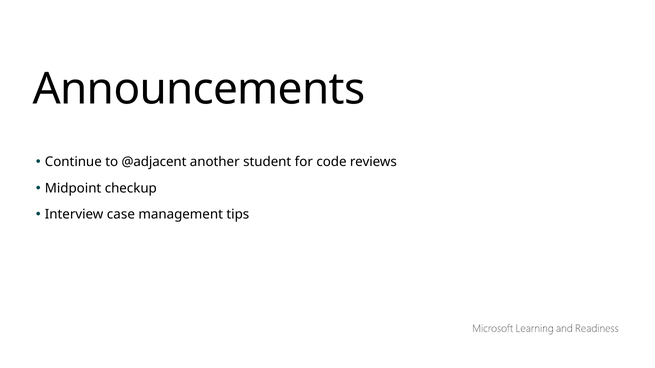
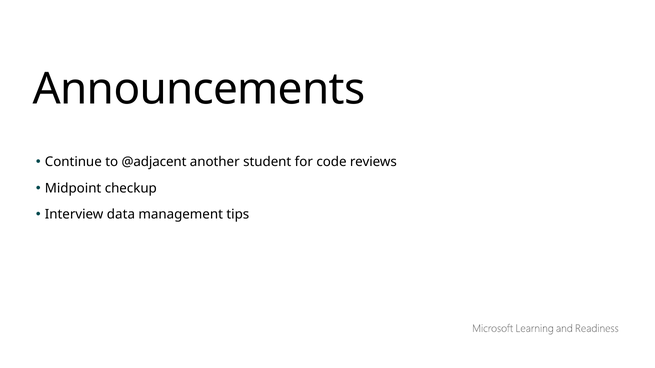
case: case -> data (121, 215)
